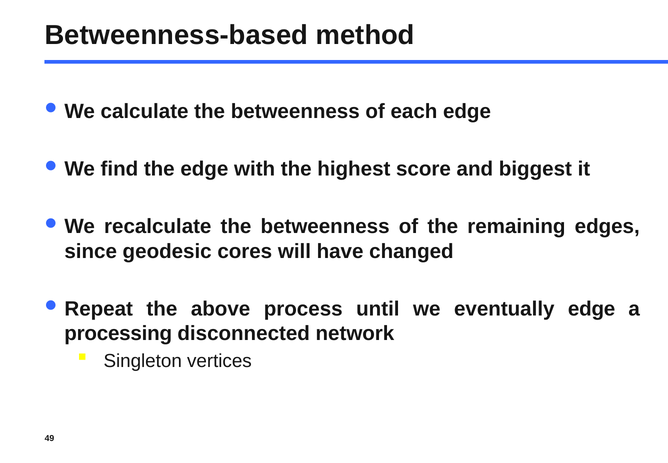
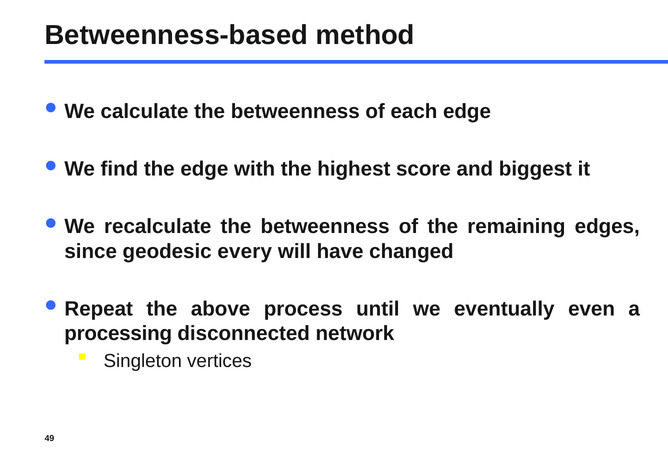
cores: cores -> every (245, 251)
eventually edge: edge -> even (592, 309)
